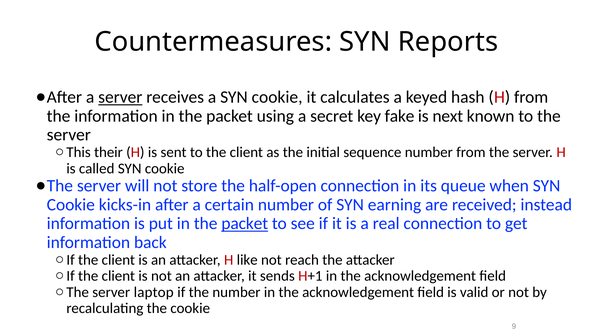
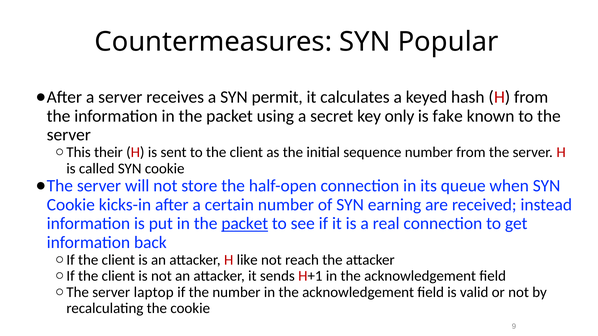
Reports: Reports -> Popular (448, 42)
server underline: present -> none (120, 97)
a SYN cookie: cookie -> permit (277, 97)
fake: fake -> only (399, 116)
next: next -> fake (448, 116)
